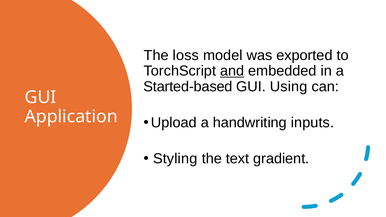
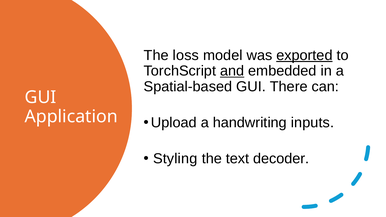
exported underline: none -> present (304, 55)
Started-based: Started-based -> Spatial-based (188, 87)
Using: Using -> There (289, 87)
gradient: gradient -> decoder (281, 159)
